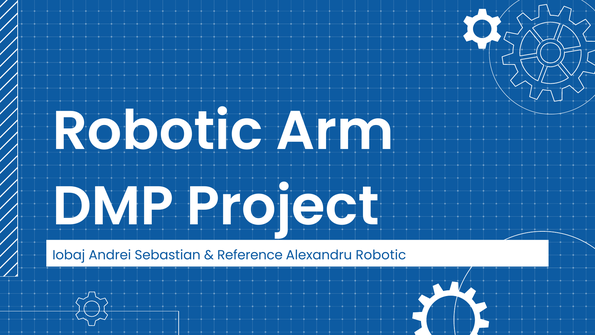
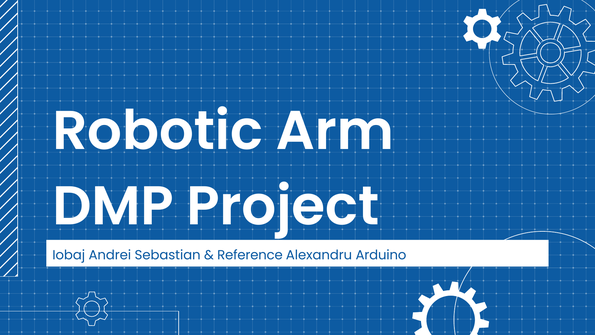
Alexandru Robotic: Robotic -> Arduino (381, 255)
